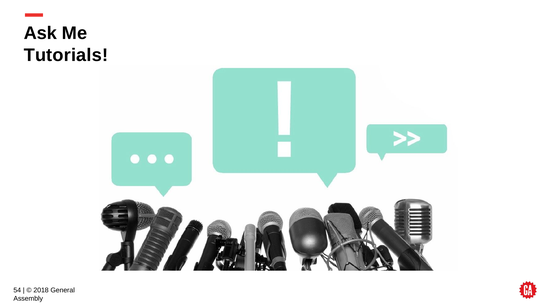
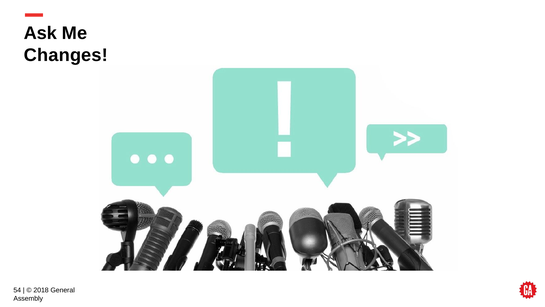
Tutorials: Tutorials -> Changes (66, 55)
